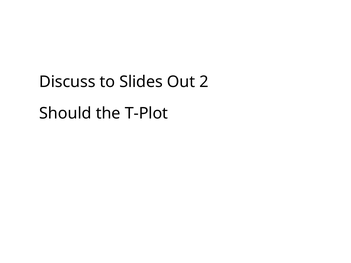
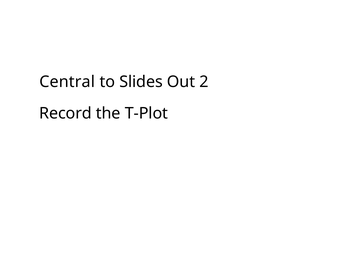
Discuss: Discuss -> Central (67, 82)
Should: Should -> Record (65, 113)
